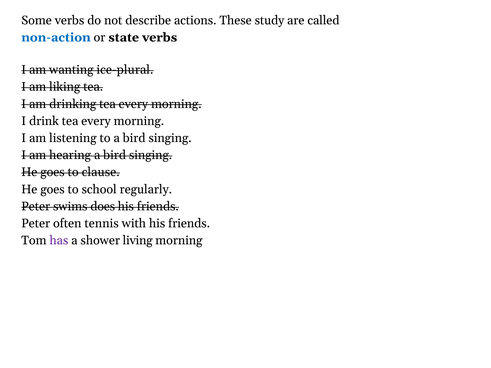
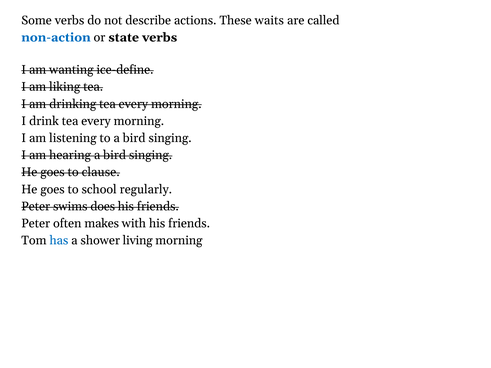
study: study -> waits (269, 20)
ice-plural: ice-plural -> ice-define (125, 70)
tennis: tennis -> makes (102, 224)
has colour: purple -> blue (59, 241)
